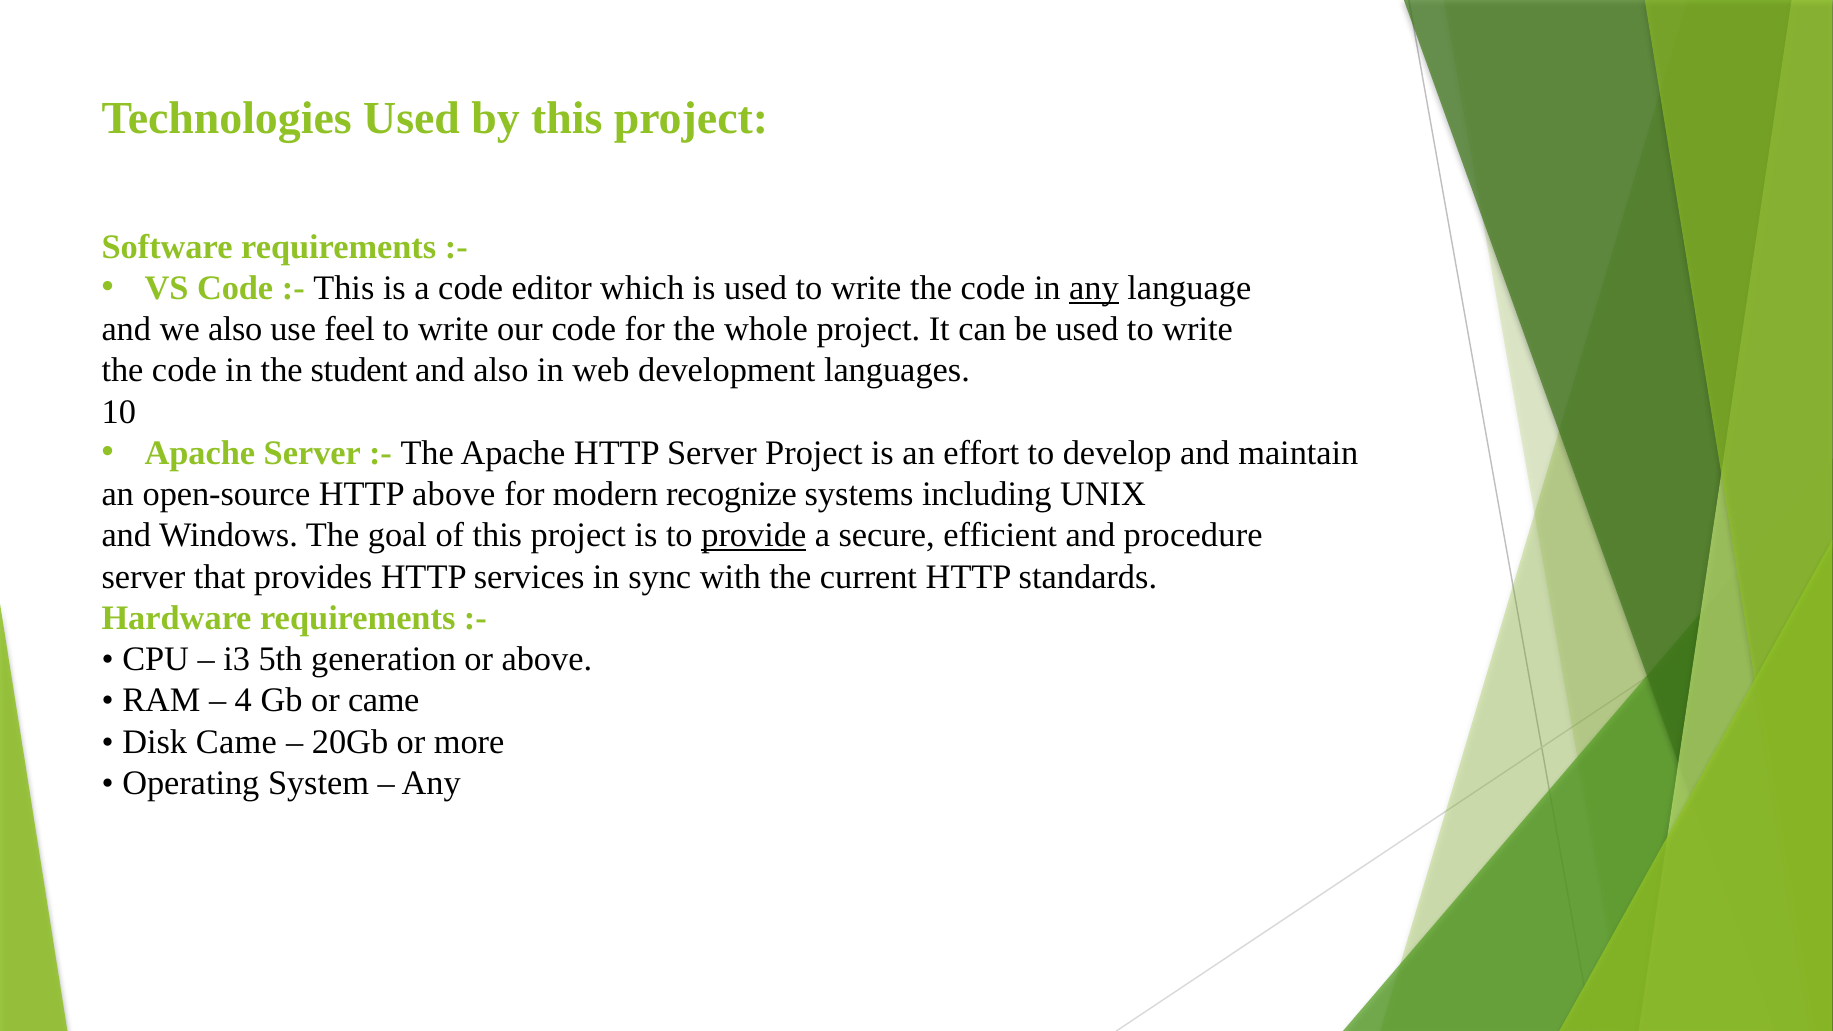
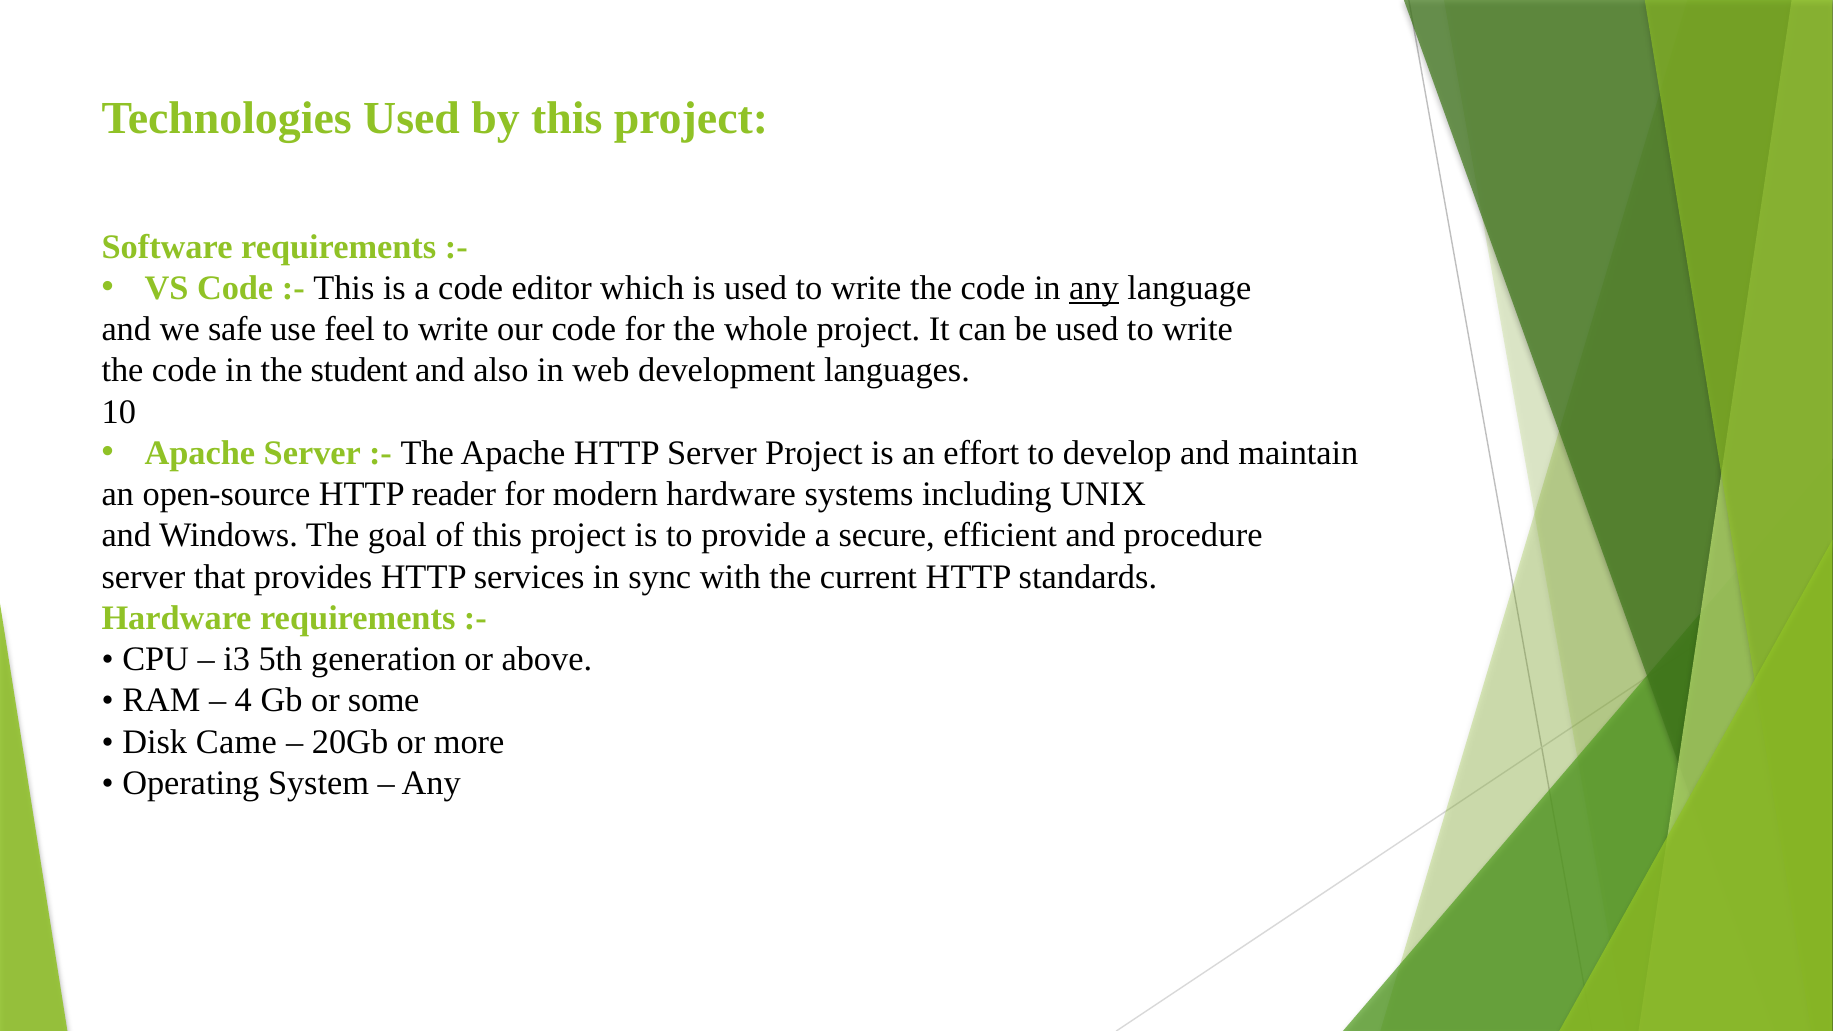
we also: also -> safe (235, 329)
HTTP above: above -> reader (454, 494)
modern recognize: recognize -> hardware (731, 494)
provide underline: present -> none (754, 536)
or came: came -> some (384, 700)
